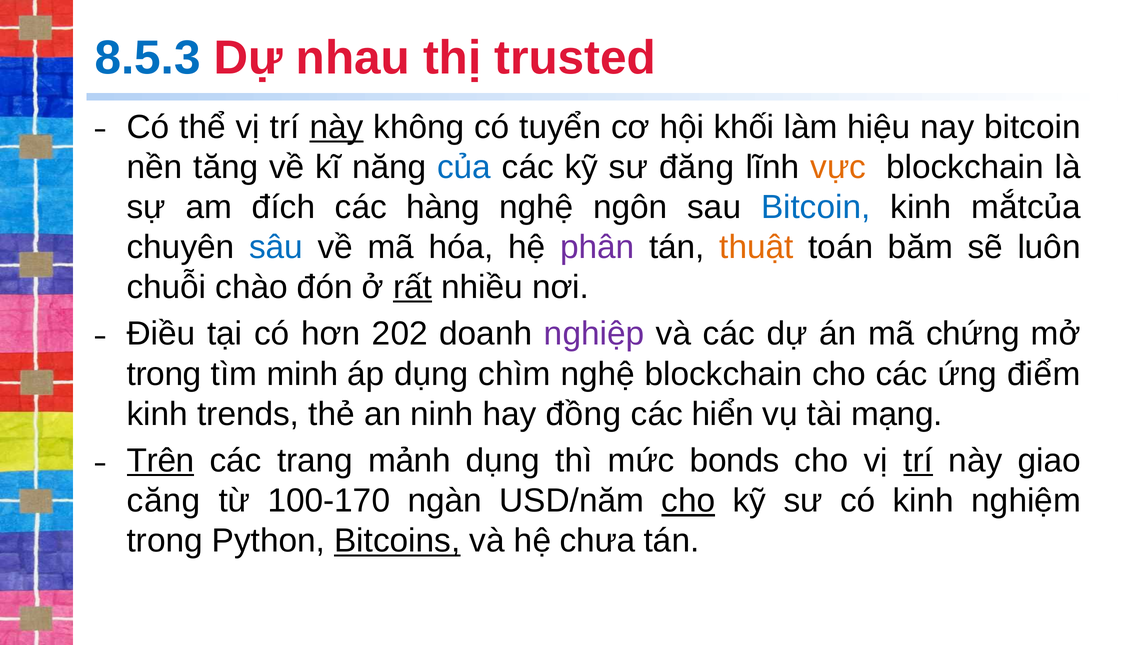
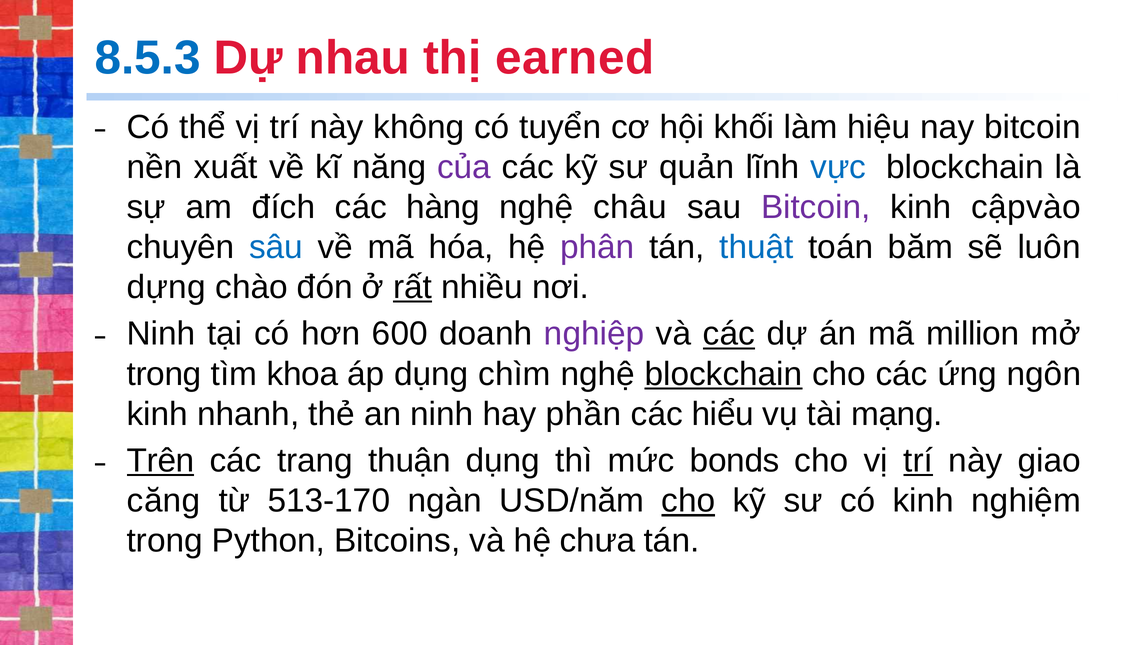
trusted: trusted -> earned (575, 58)
này underline: present -> none (337, 127)
tăng: tăng -> xuất (226, 167)
của colour: blue -> purple (464, 167)
đăng: đăng -> quản (697, 167)
vực colour: orange -> blue (838, 167)
ngôn: ngôn -> châu (630, 207)
Bitcoin colour: blue -> purple (816, 207)
mắtcủa: mắtcủa -> cậpvào (1026, 207)
thuật colour: orange -> blue (757, 247)
chuỗi: chuỗi -> dựng (166, 287)
Điều: Điều -> Ninh (161, 334)
202: 202 -> 600 (400, 334)
các underline: none -> present (729, 334)
chứng: chứng -> million (973, 334)
minh: minh -> khoa (302, 374)
blockchain underline: none -> present (723, 374)
điểm: điểm -> ngôn (1044, 374)
trends: trends -> nhanh (248, 414)
đồng: đồng -> phần (584, 414)
hiển: hiển -> hiểu (723, 414)
mảnh: mảnh -> thuận (410, 461)
100-170: 100-170 -> 513-170 (329, 501)
Bitcoins underline: present -> none (397, 541)
